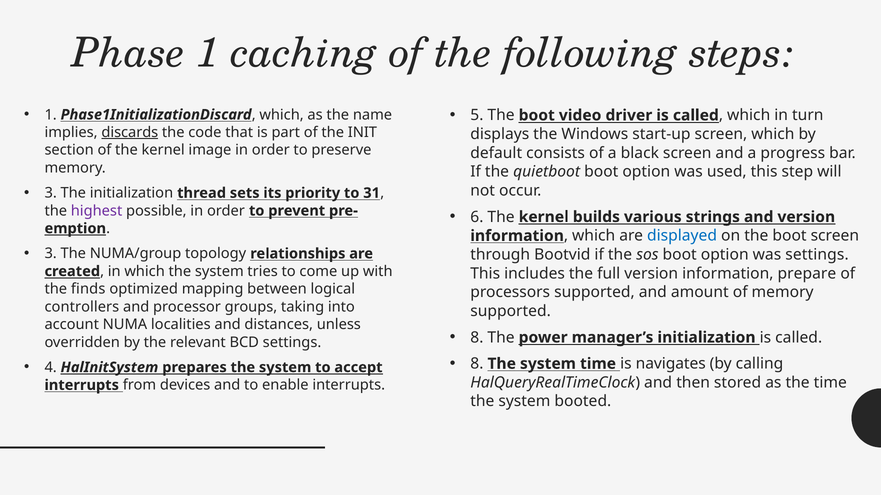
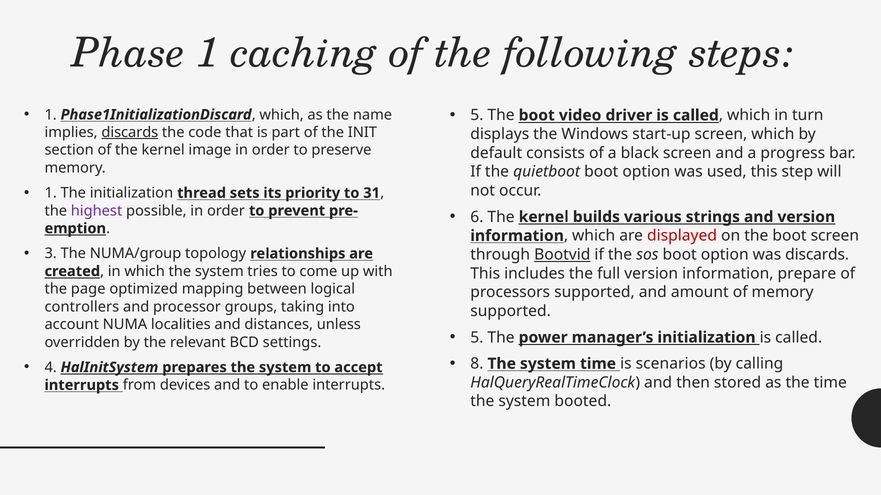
3: 3 -> 1 (51, 193)
displayed colour: blue -> red (682, 236)
Bootvid underline: none -> present (562, 255)
was settings: settings -> discards (817, 255)
finds: finds -> page (88, 289)
8: 8 -> 5 (477, 338)
navigates: navigates -> scenarios (671, 364)
